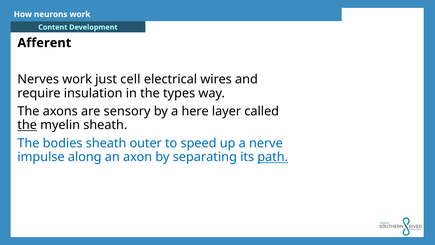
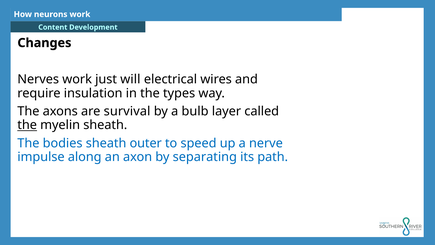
Afferent: Afferent -> Changes (44, 43)
cell: cell -> will (130, 79)
sensory: sensory -> survival (127, 111)
here: here -> bulb (195, 111)
path underline: present -> none (273, 157)
